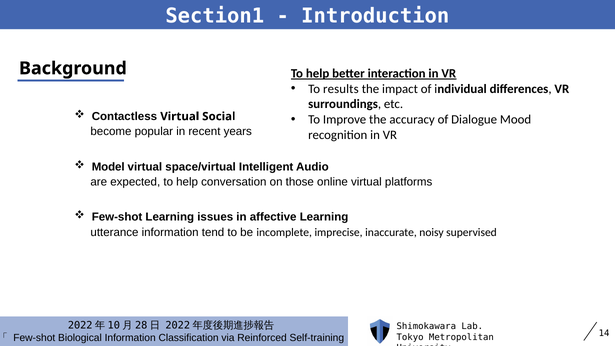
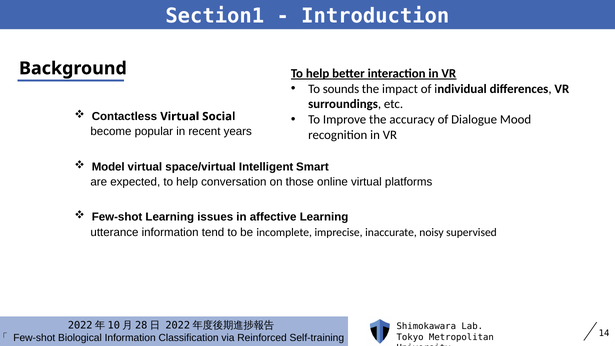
results: results -> sounds (341, 89)
Audio: Audio -> Smart (312, 167)
